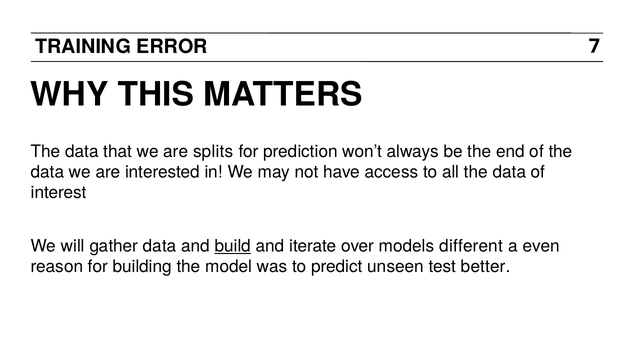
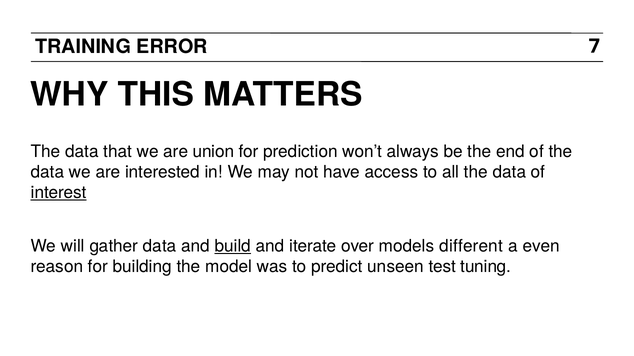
splits: splits -> union (213, 151)
interest underline: none -> present (59, 193)
better: better -> tuning (486, 267)
